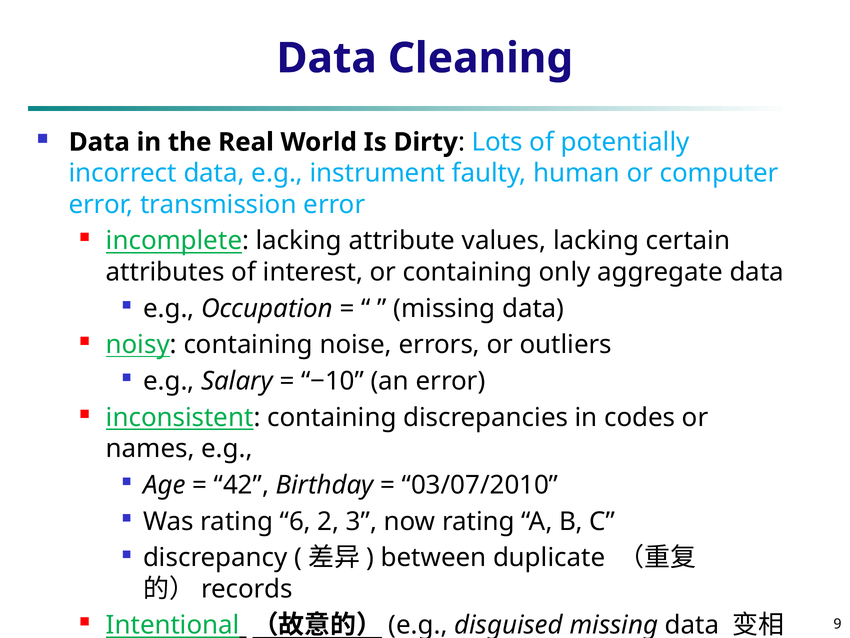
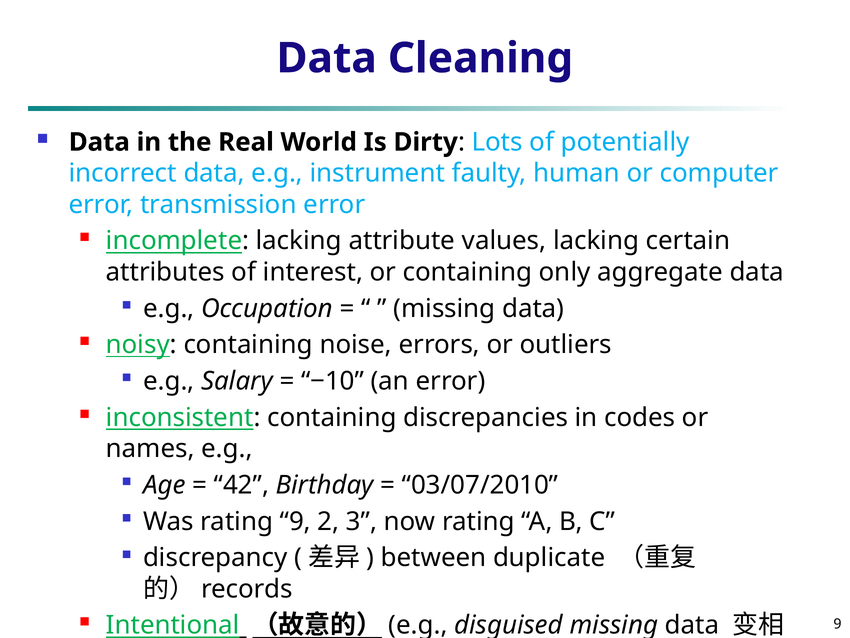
rating 6: 6 -> 9 (295, 521)
